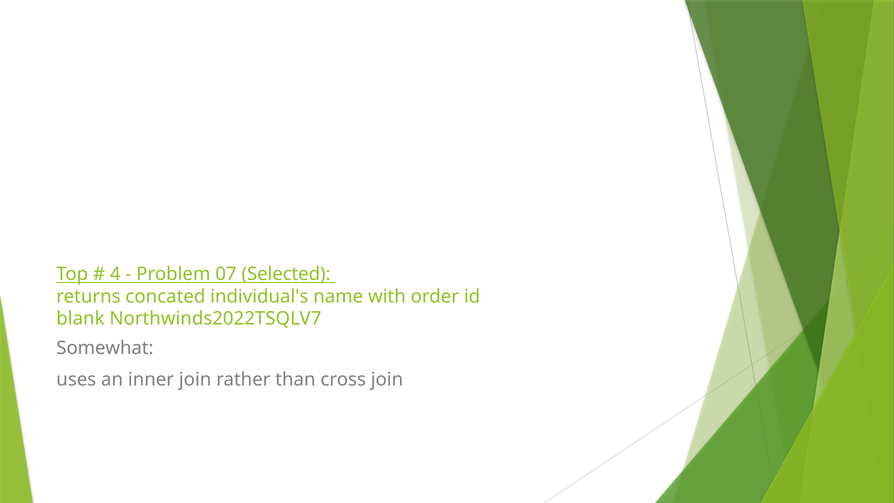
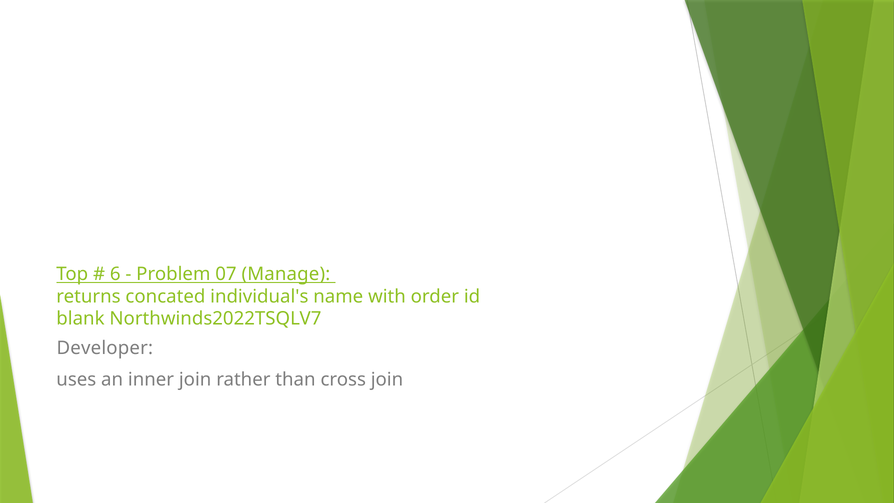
4: 4 -> 6 (115, 274)
Selected: Selected -> Manage (286, 274)
Somewhat: Somewhat -> Developer (105, 348)
